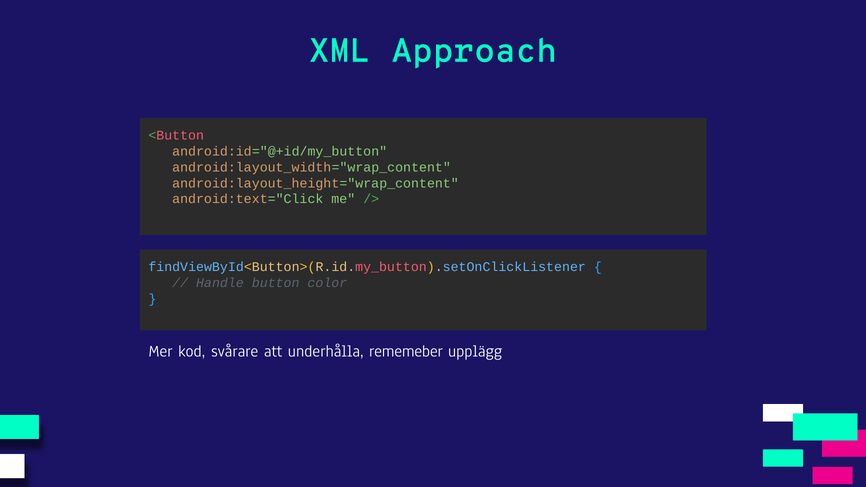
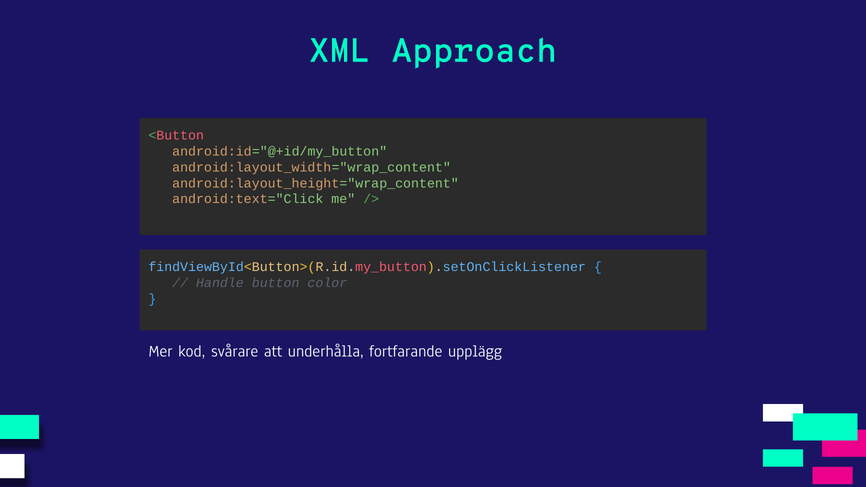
rememeber: rememeber -> fortfarande (406, 351)
